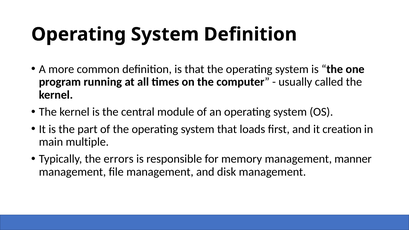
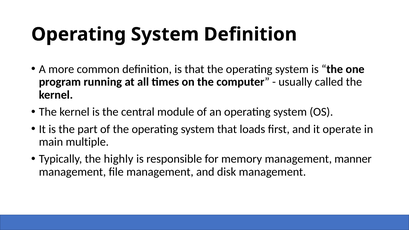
creation: creation -> operate (342, 129)
errors: errors -> highly (119, 159)
